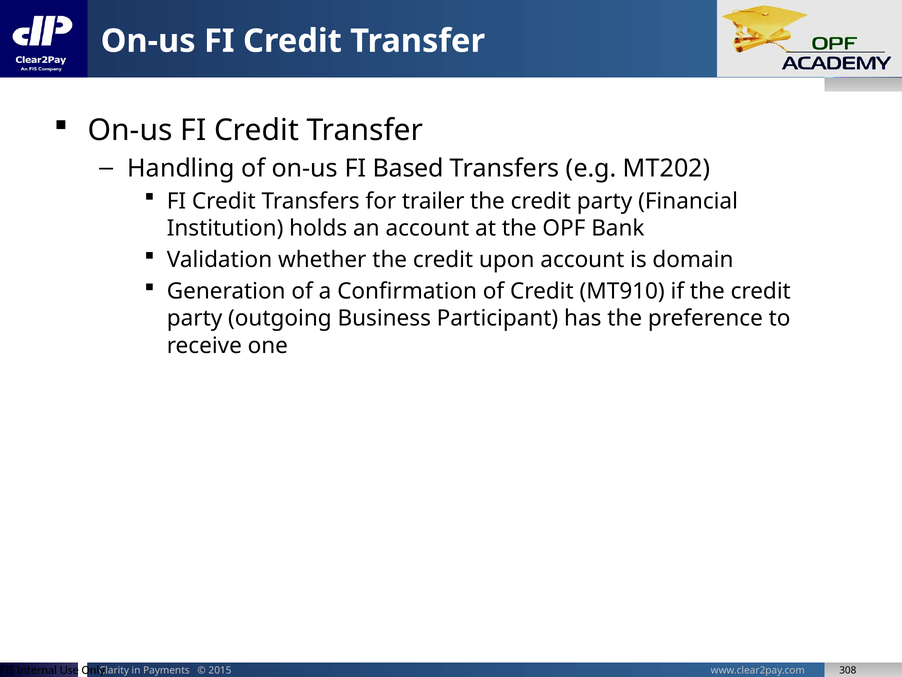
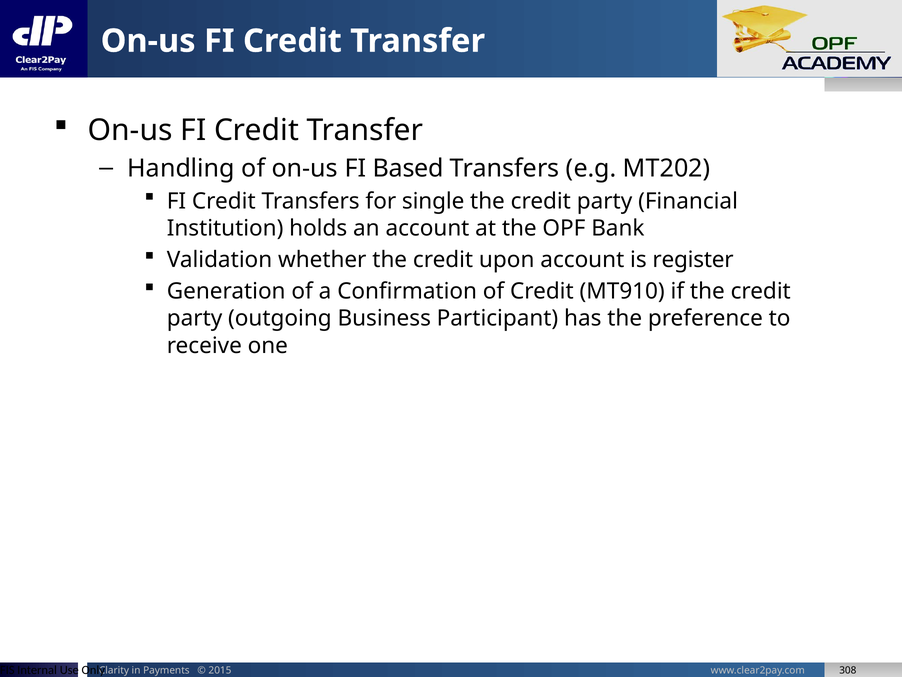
trailer: trailer -> single (433, 201)
domain: domain -> register (693, 260)
